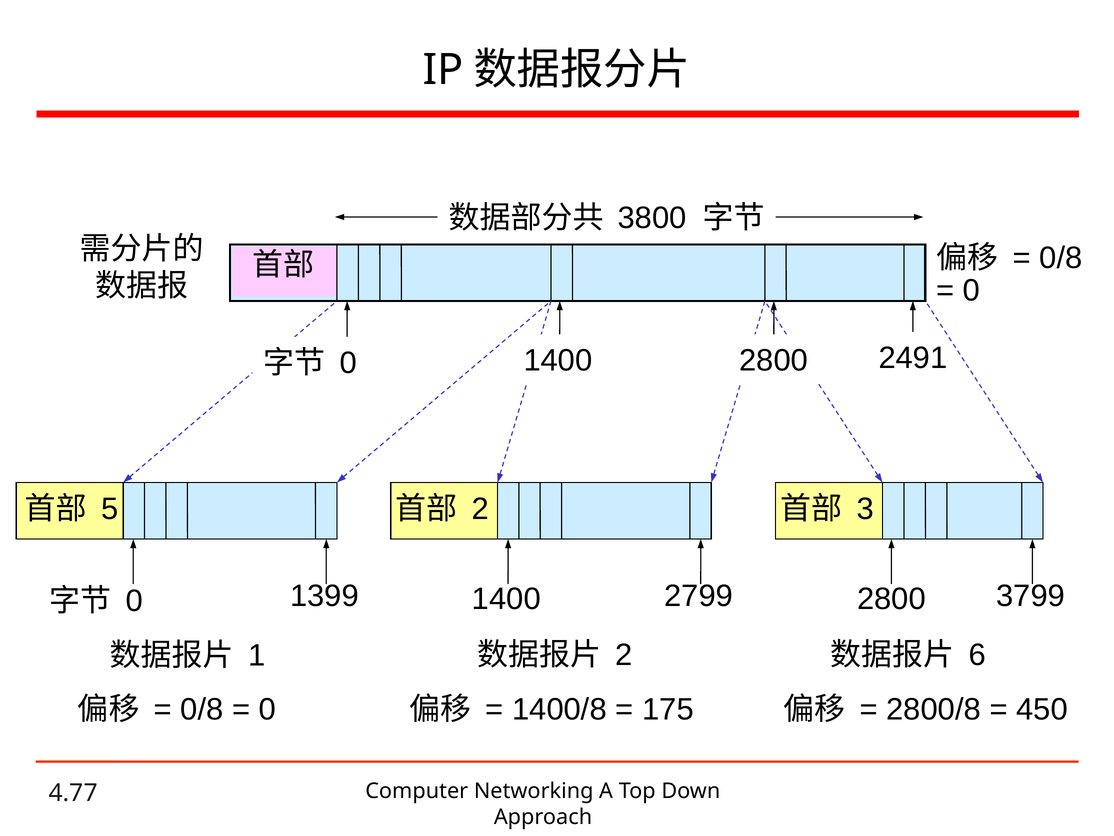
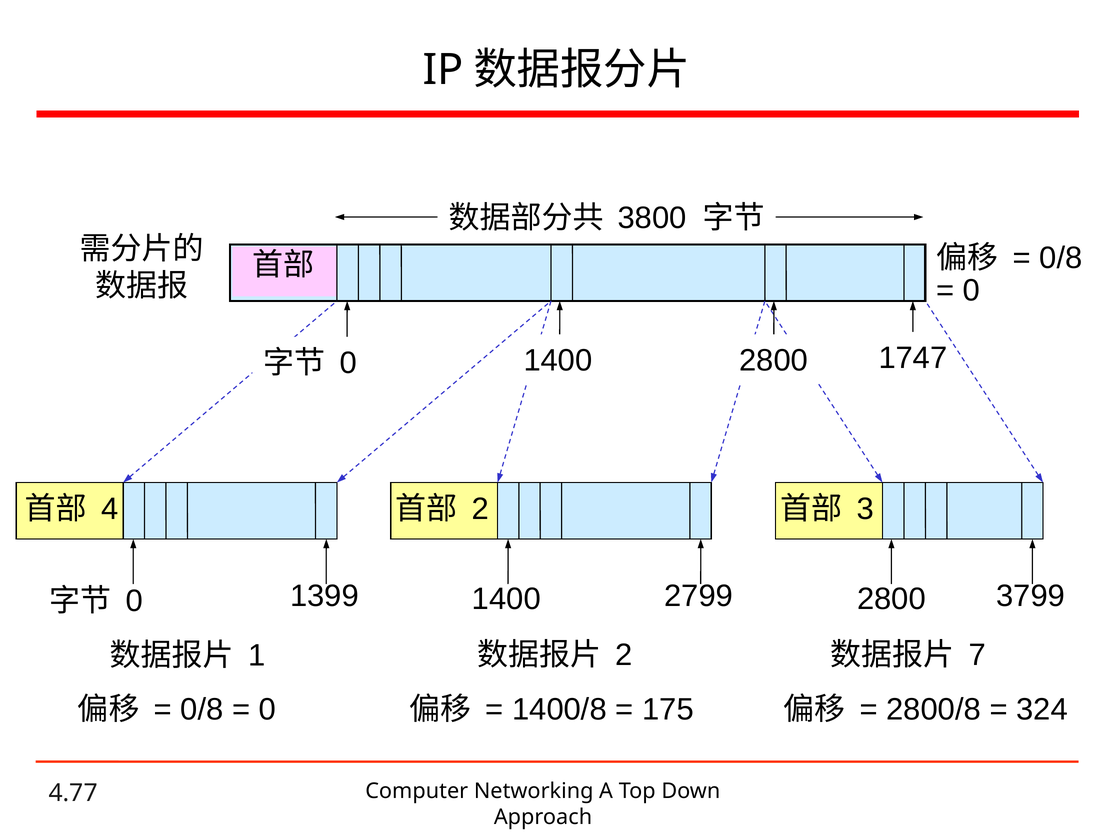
2491: 2491 -> 1747 (913, 358)
5: 5 -> 4 (110, 508)
6: 6 -> 7 (977, 654)
450: 450 -> 324 (1042, 709)
